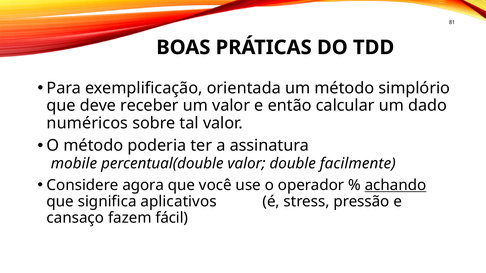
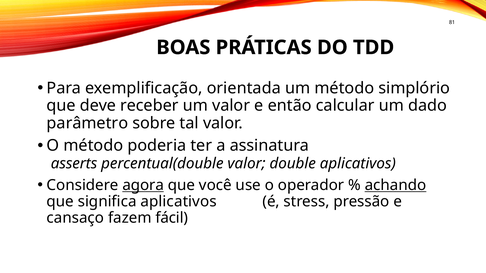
numéricos: numéricos -> parâmetro (87, 123)
mobile: mobile -> asserts (74, 164)
double facilmente: facilmente -> aplicativos (358, 164)
agora underline: none -> present (143, 185)
